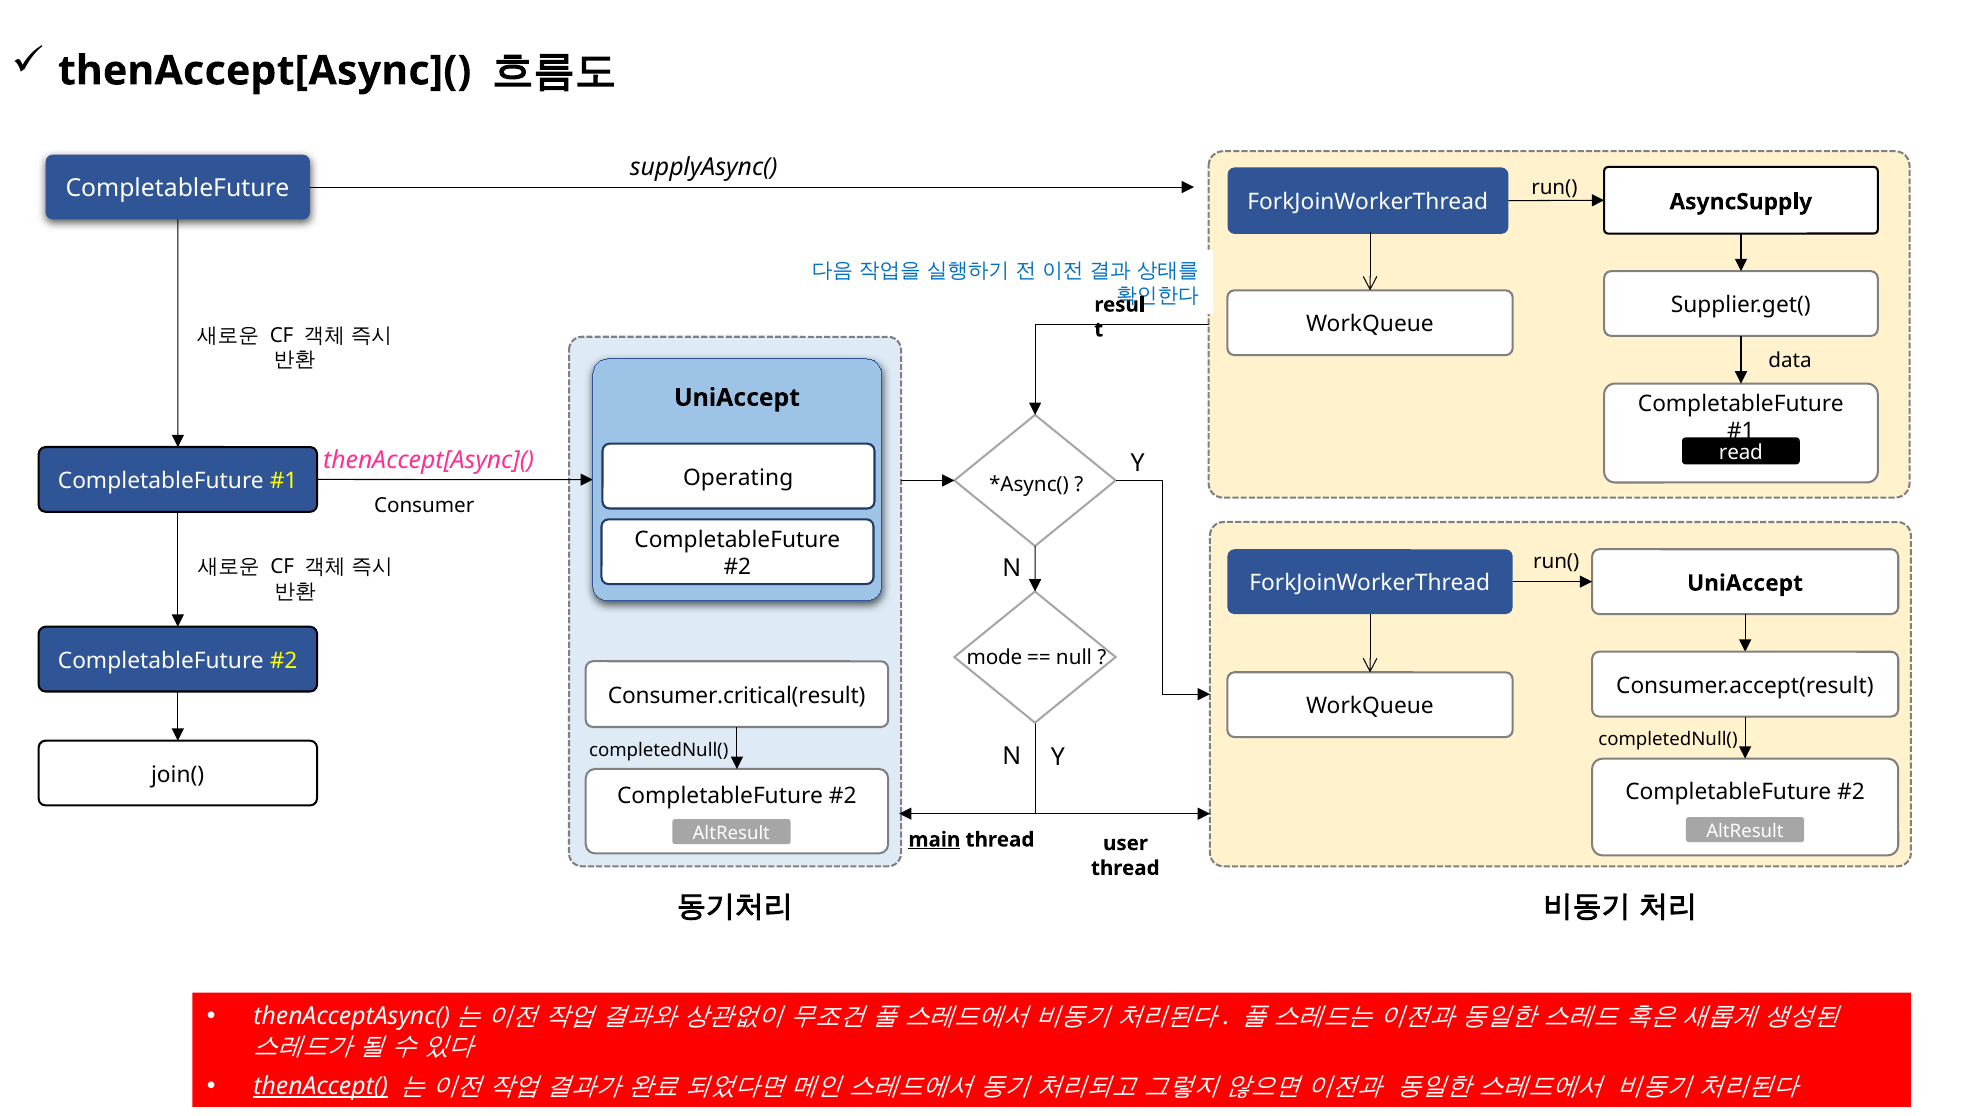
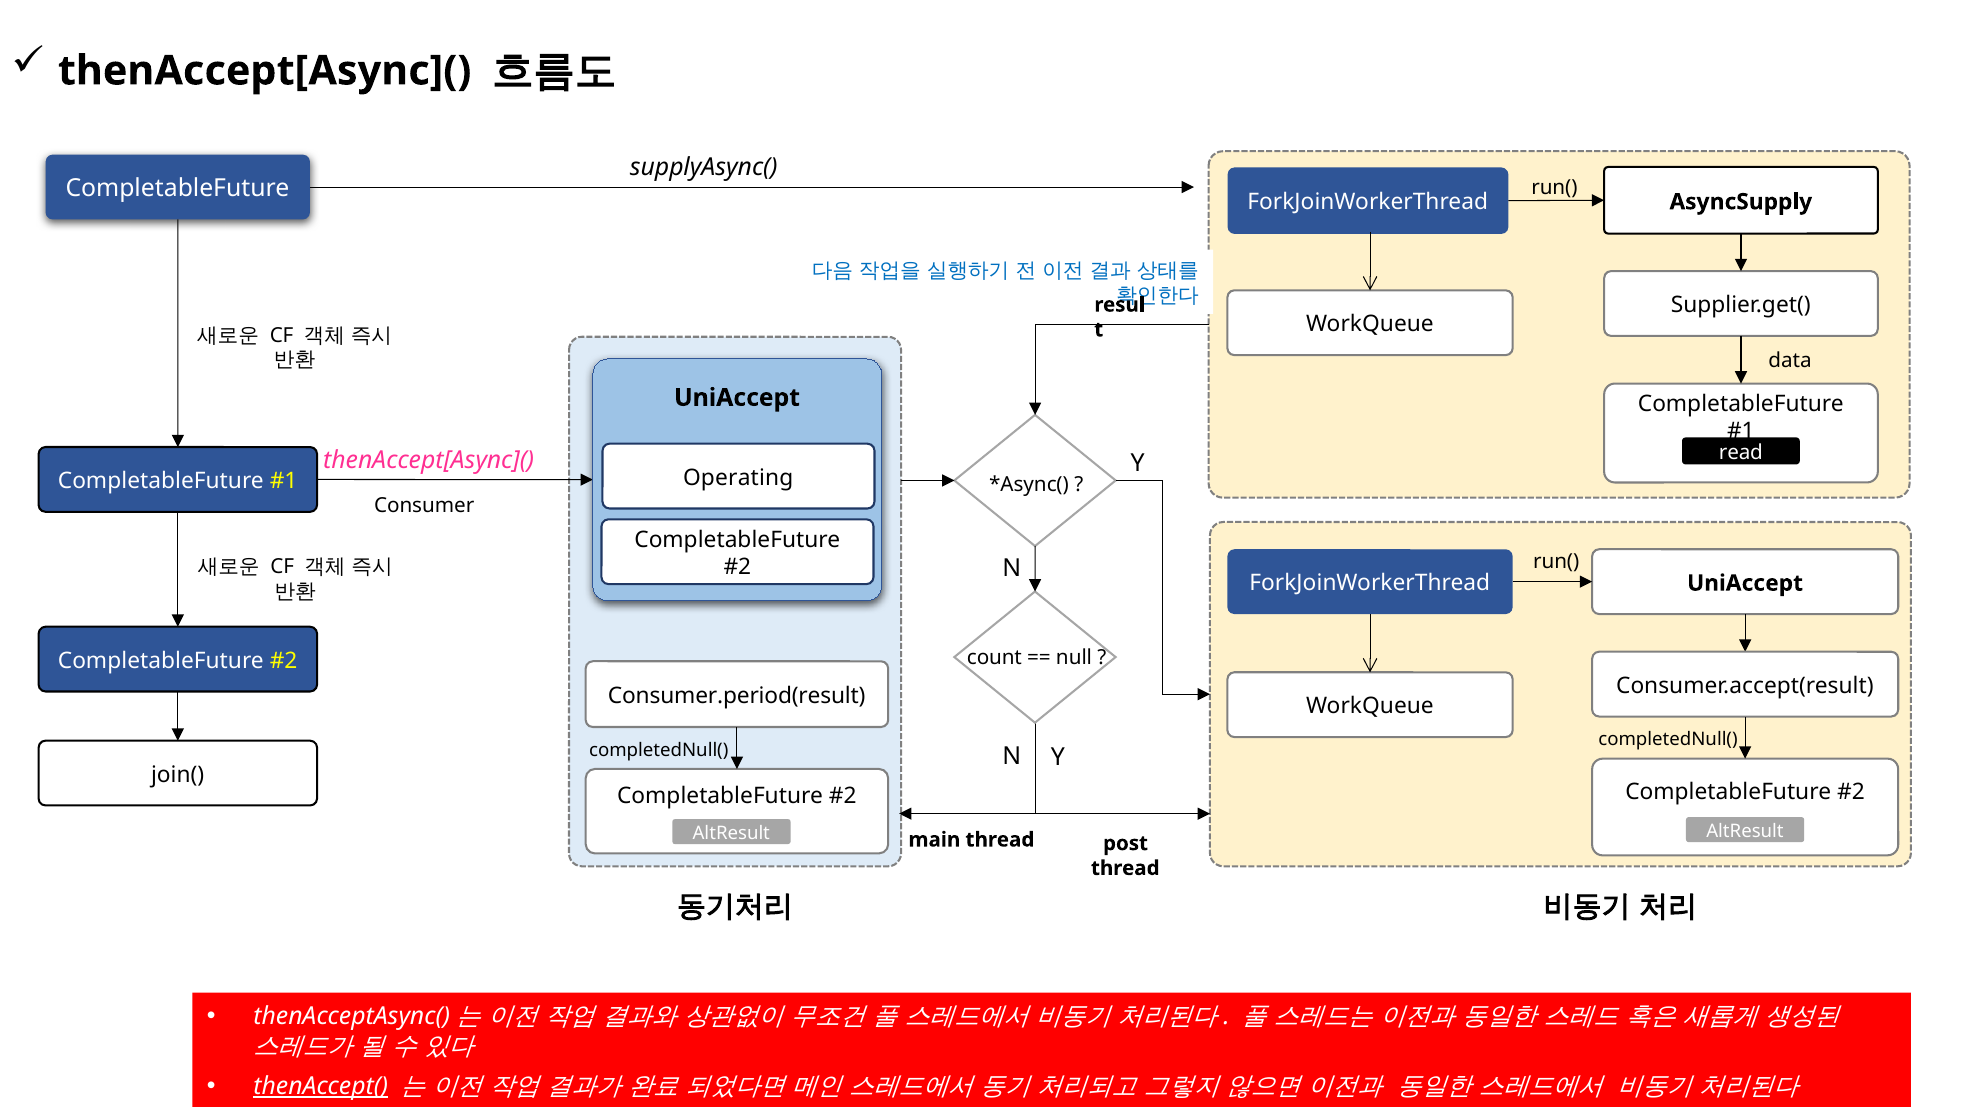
mode: mode -> count (994, 658)
Consumer.critical(result: Consumer.critical(result -> Consumer.period(result (737, 696)
main underline: present -> none (934, 840)
user: user -> post (1125, 843)
